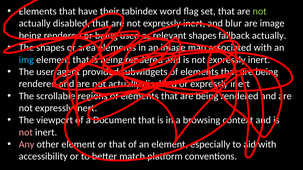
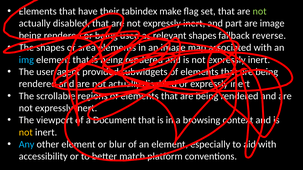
word: word -> make (170, 11)
blur: blur -> part (234, 23)
actually: actually -> reverse (269, 36)
not colour: pink -> yellow (26, 133)
Any colour: pink -> light blue (27, 145)
or that: that -> blur (117, 145)
